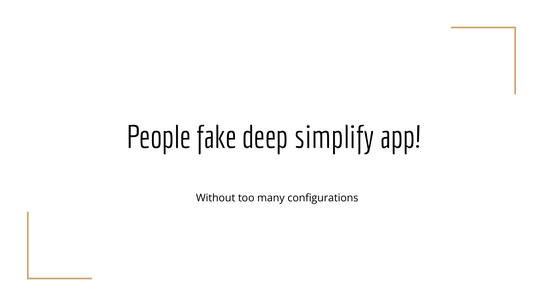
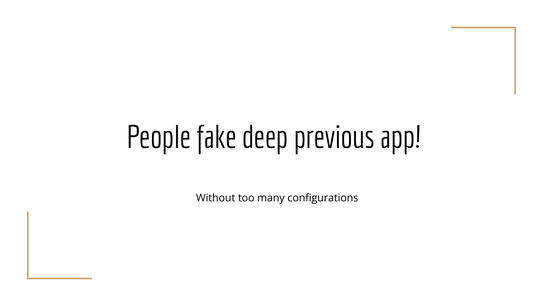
simplify: simplify -> previous (334, 137)
